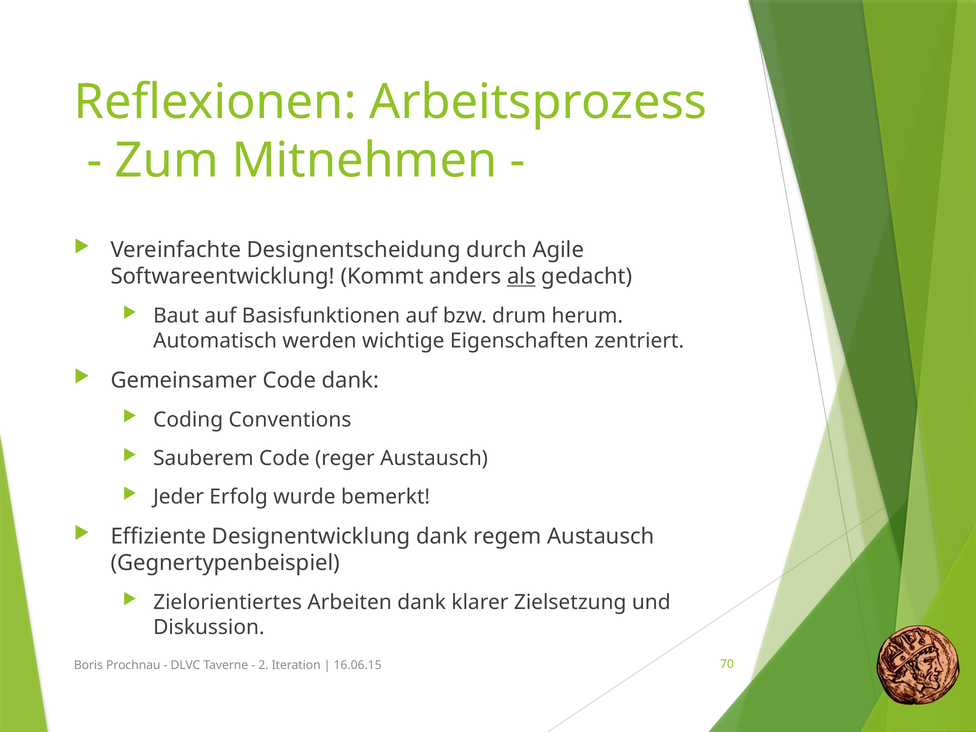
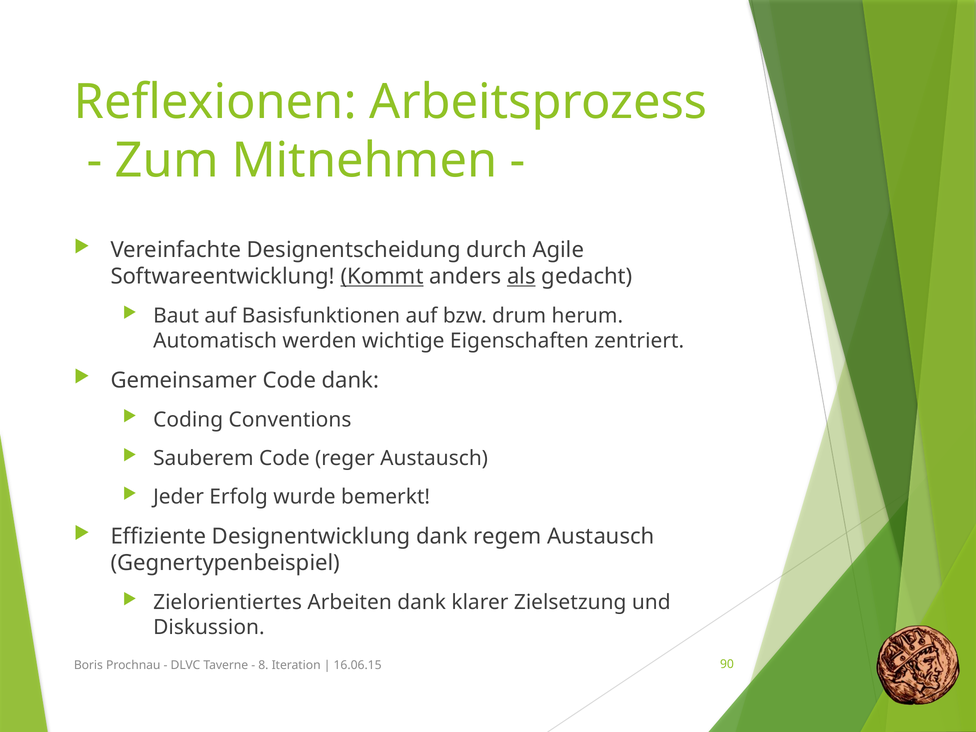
Kommt underline: none -> present (382, 276)
2: 2 -> 8 (263, 665)
70: 70 -> 90 (727, 664)
